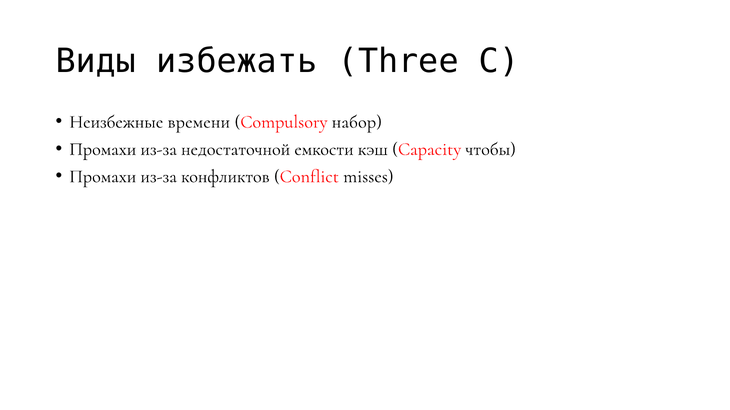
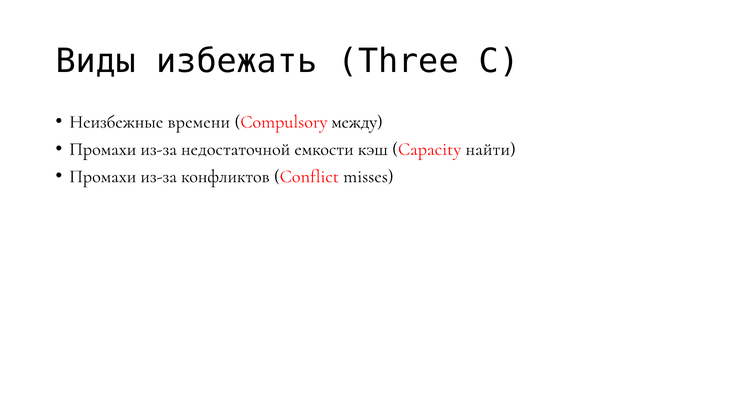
набор: набор -> между (357, 122)
чтобы: чтобы -> найти (491, 149)
